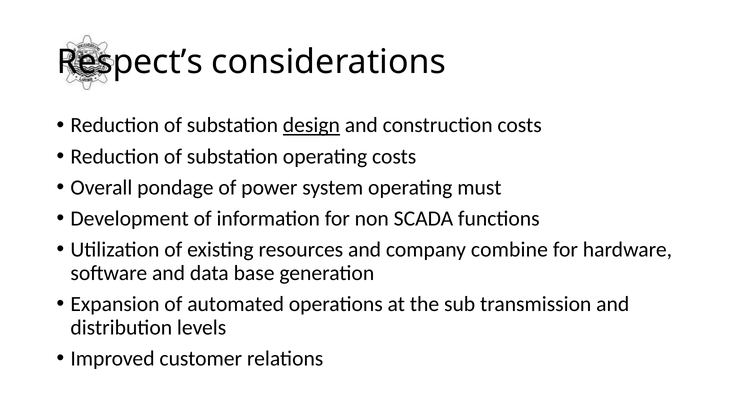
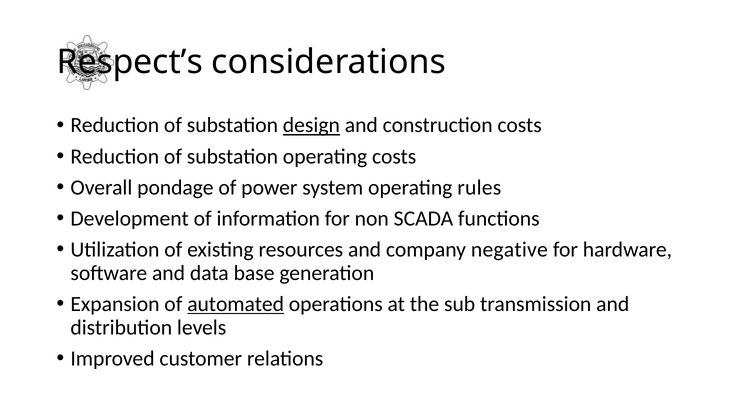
must: must -> rules (479, 188)
combine: combine -> negative (509, 250)
automated underline: none -> present (236, 304)
